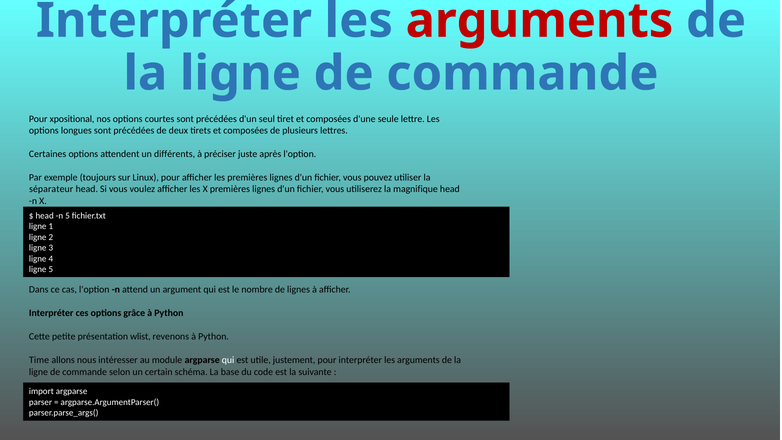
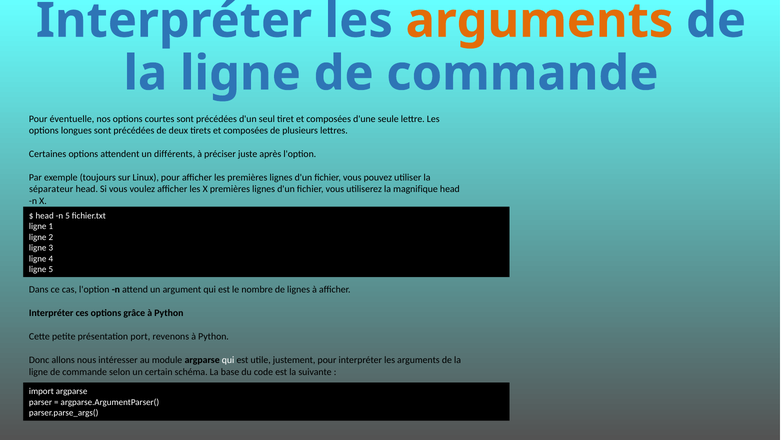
arguments colour: red -> orange (539, 21)
xpositional: xpositional -> éventuelle (72, 119)
wlist: wlist -> port (140, 337)
Time: Time -> Donc (39, 360)
